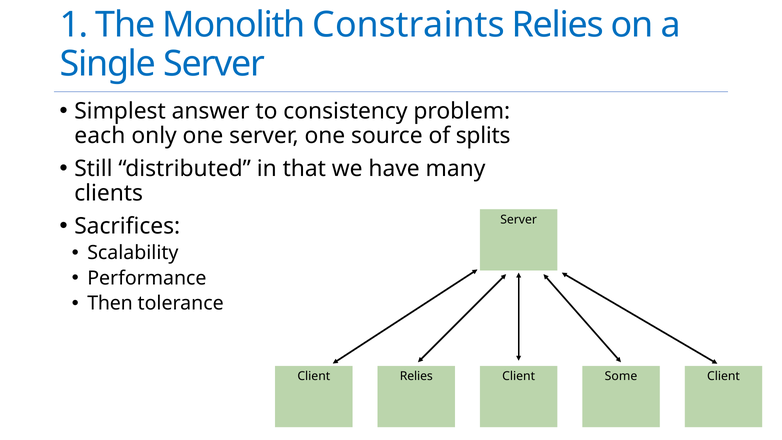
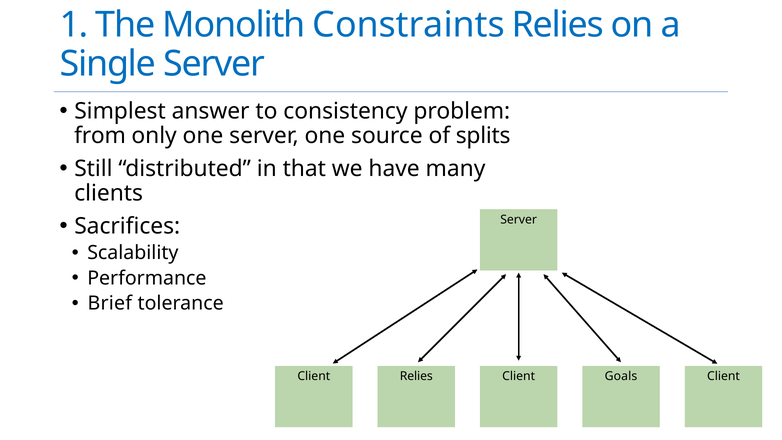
each: each -> from (100, 136)
Then: Then -> Brief (110, 303)
Some: Some -> Goals (621, 376)
